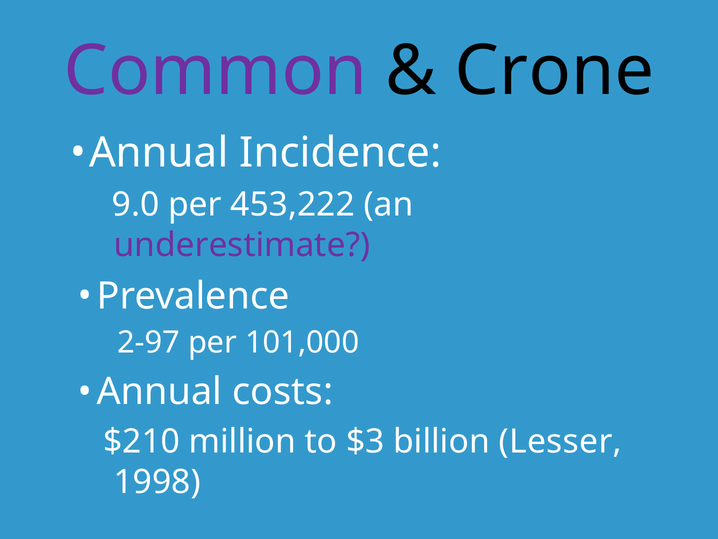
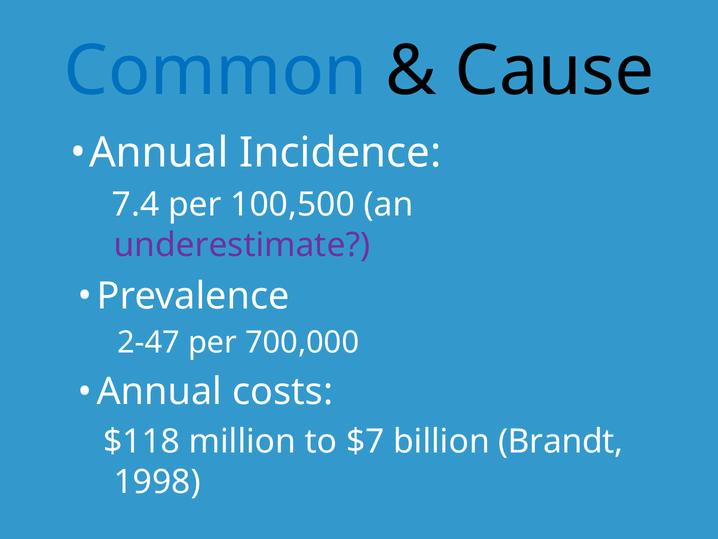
Common colour: purple -> blue (215, 71)
Crone: Crone -> Cause (555, 71)
9.0: 9.0 -> 7.4 (136, 205)
453,222: 453,222 -> 100,500 (293, 205)
2-97: 2-97 -> 2-47 (149, 342)
101,000: 101,000 -> 700,000 (302, 342)
$210: $210 -> $118 (142, 441)
$3: $3 -> $7 (365, 441)
Lesser: Lesser -> Brandt (561, 441)
